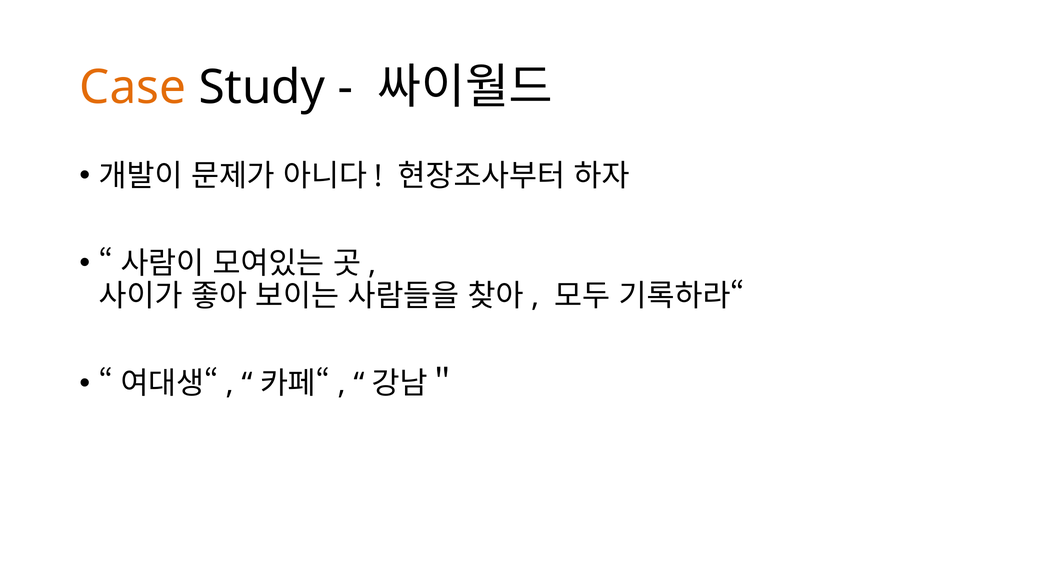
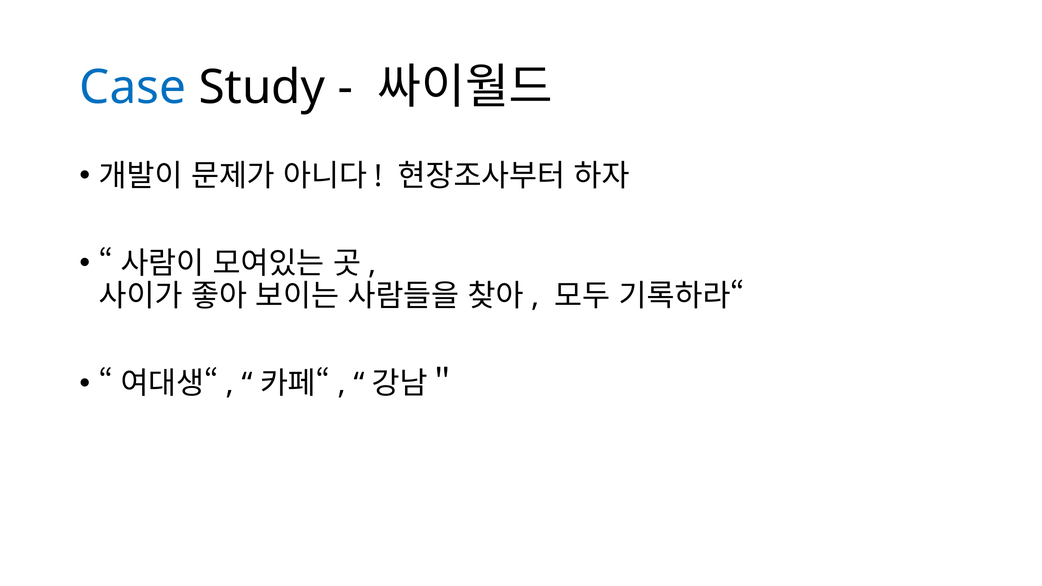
Case colour: orange -> blue (133, 88)
